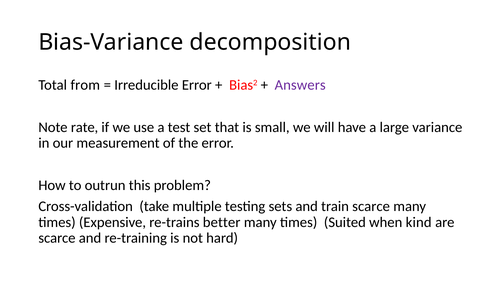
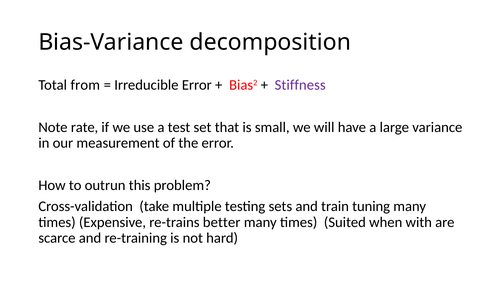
Answers: Answers -> Stiffness (300, 85)
train scarce: scarce -> tuning (371, 206)
kind: kind -> with (419, 222)
